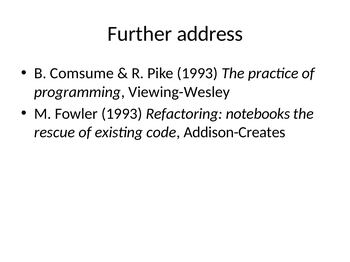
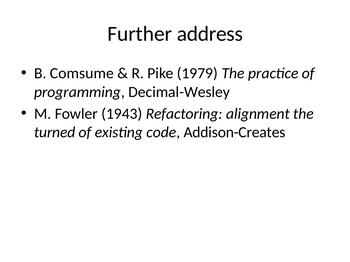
Pike 1993: 1993 -> 1979 (197, 73)
Viewing-Wesley: Viewing-Wesley -> Decimal-Wesley (179, 92)
Fowler 1993: 1993 -> 1943 (122, 114)
notebooks: notebooks -> alignment (258, 114)
rescue: rescue -> turned (55, 133)
